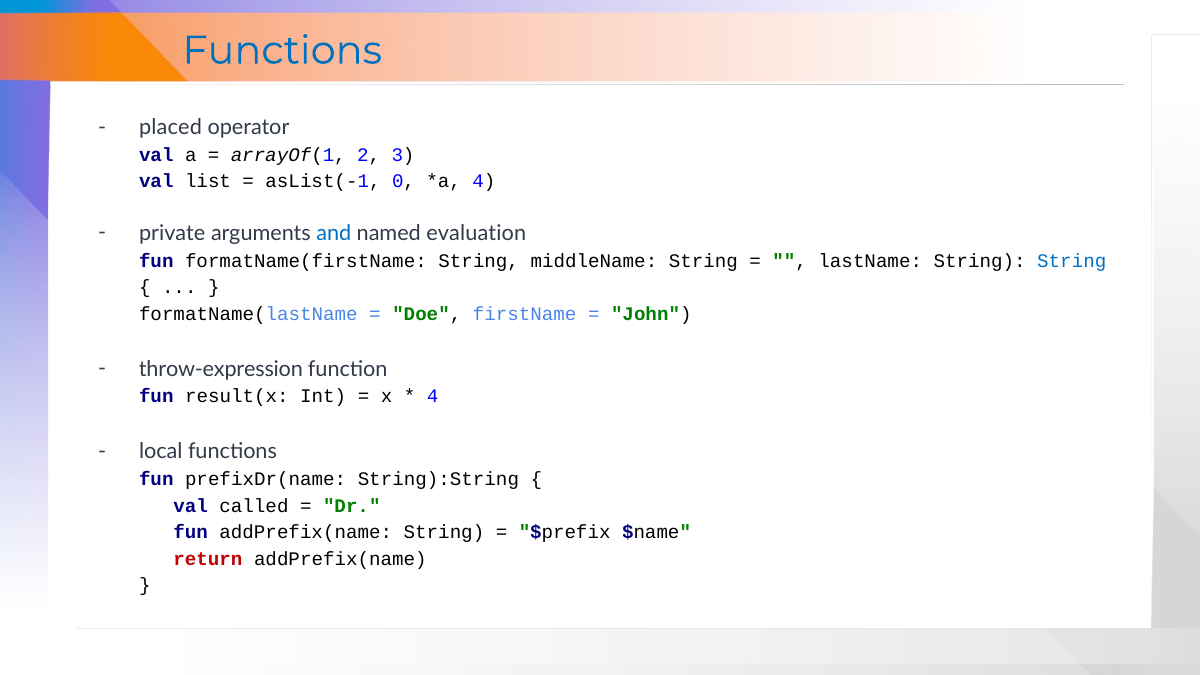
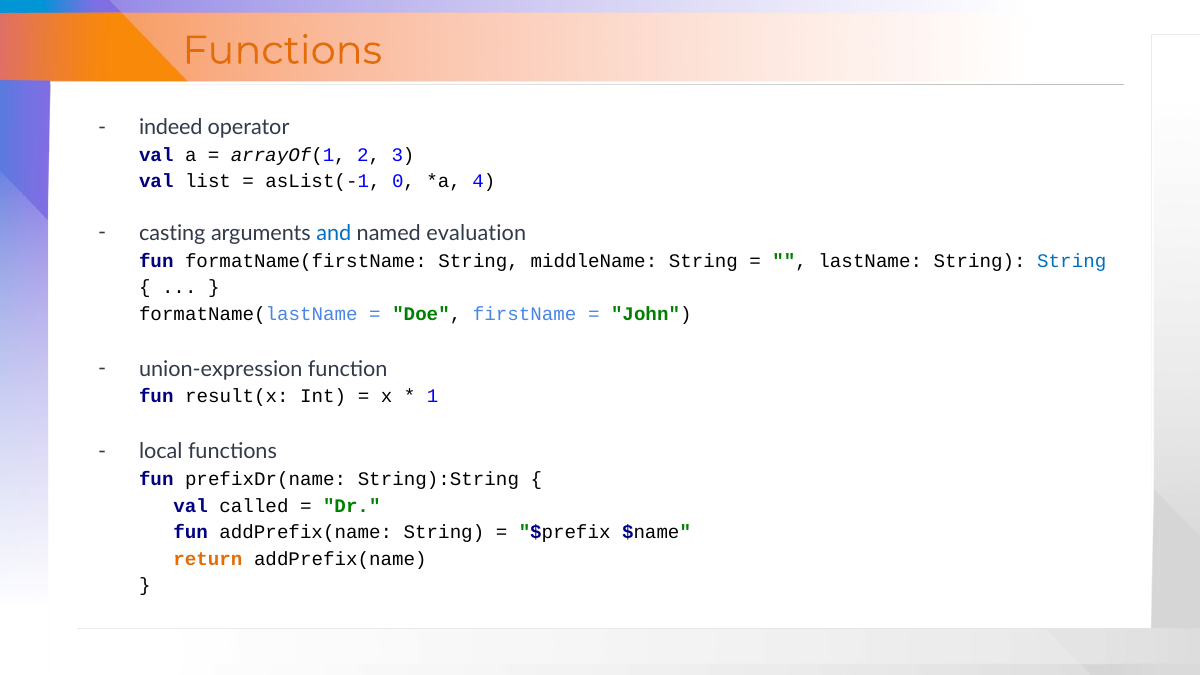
Functions colour: blue -> orange (282, 50)
placed: placed -> indeed (171, 127)
private: private -> casting (172, 233)
throw-expression: throw-expression -> union-expression (221, 369)
4: 4 -> 1 (433, 397)
return colour: red -> orange (208, 559)
